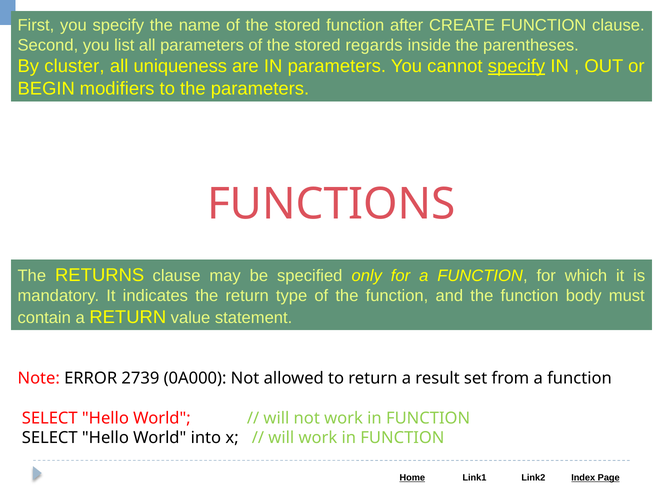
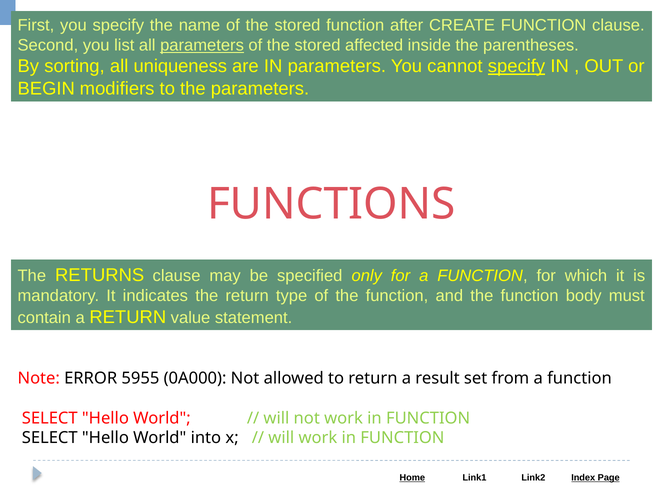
parameters underline: none -> present (202, 45)
regards: regards -> affected (374, 45)
cluster: cluster -> sorting (75, 66)
2739: 2739 -> 5955 (140, 379)
